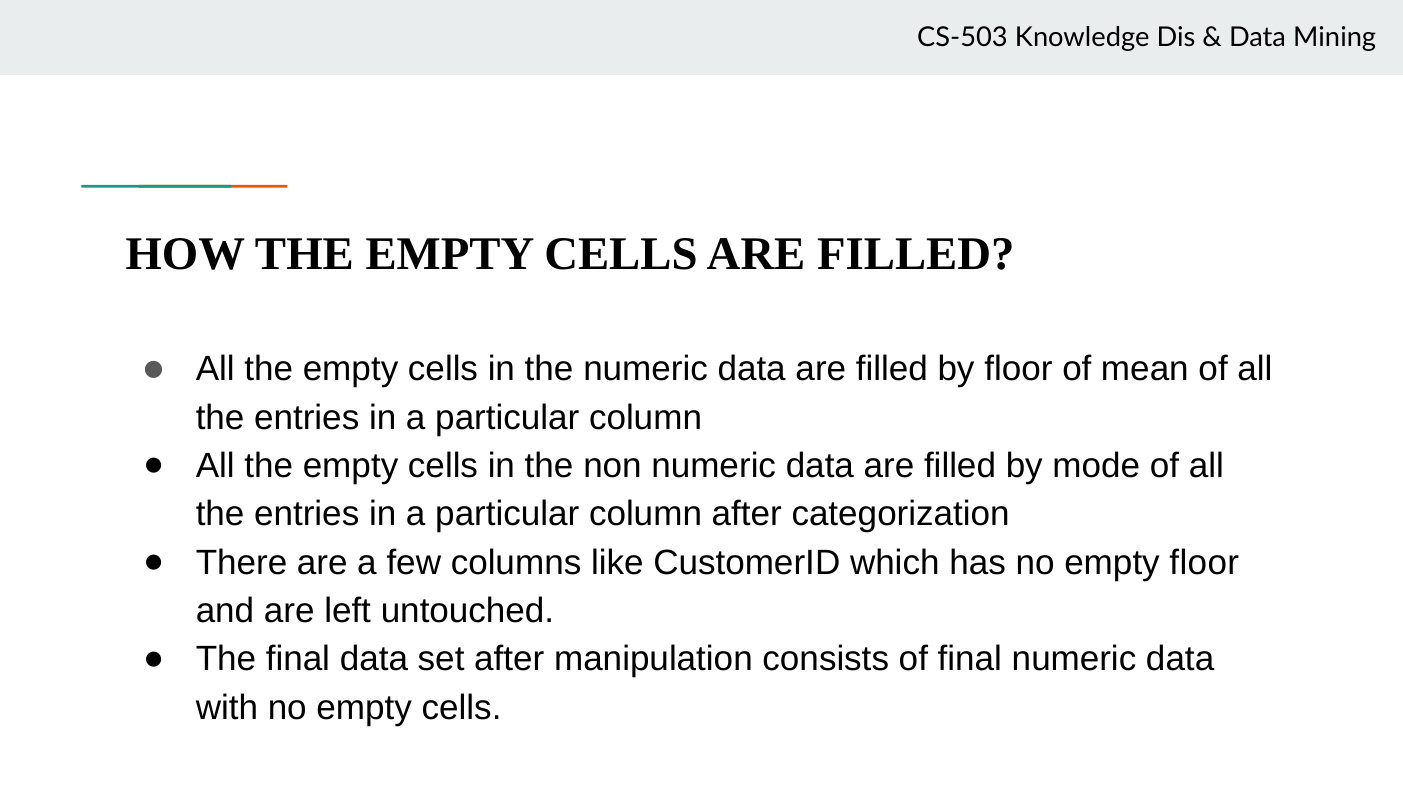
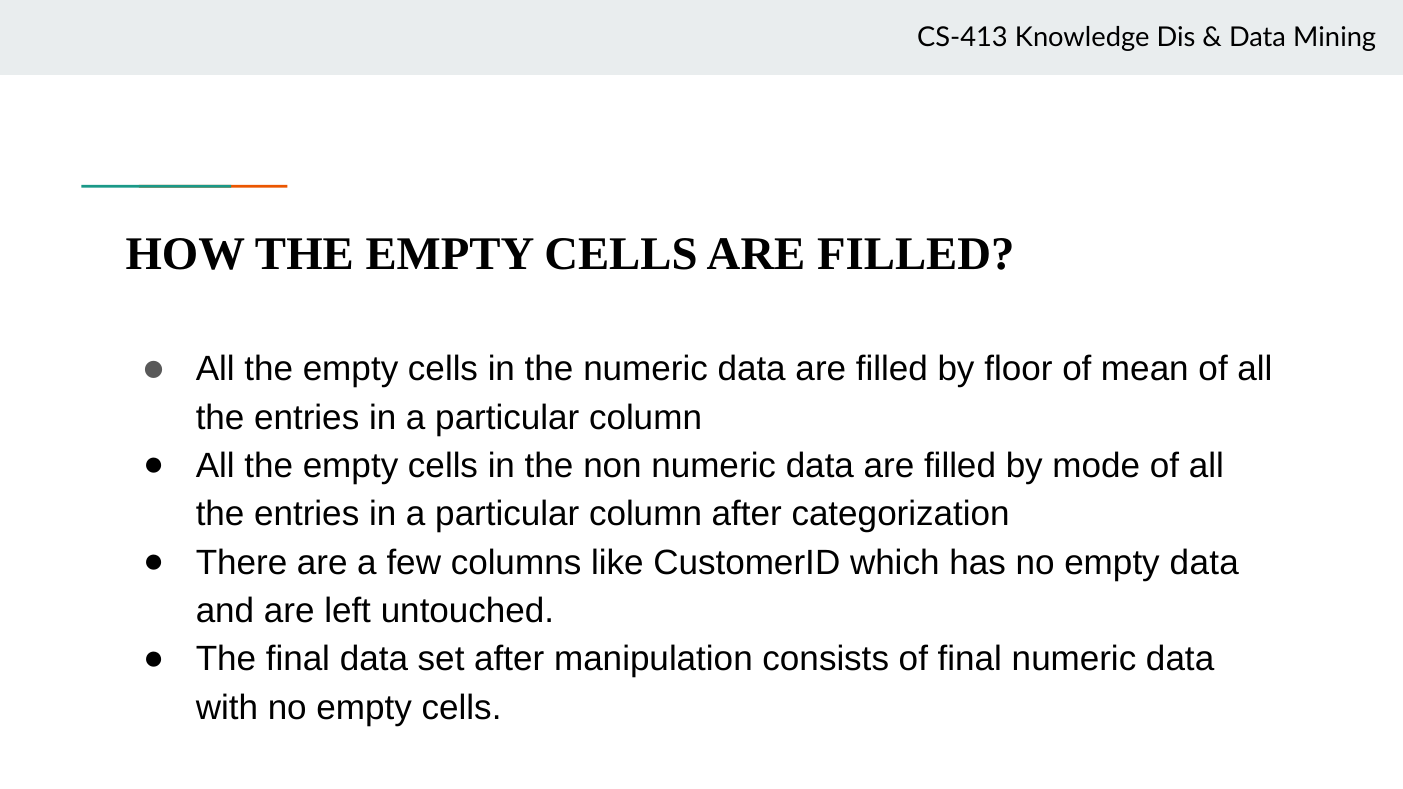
CS-503: CS-503 -> CS-413 (962, 37)
empty floor: floor -> data (1204, 563)
